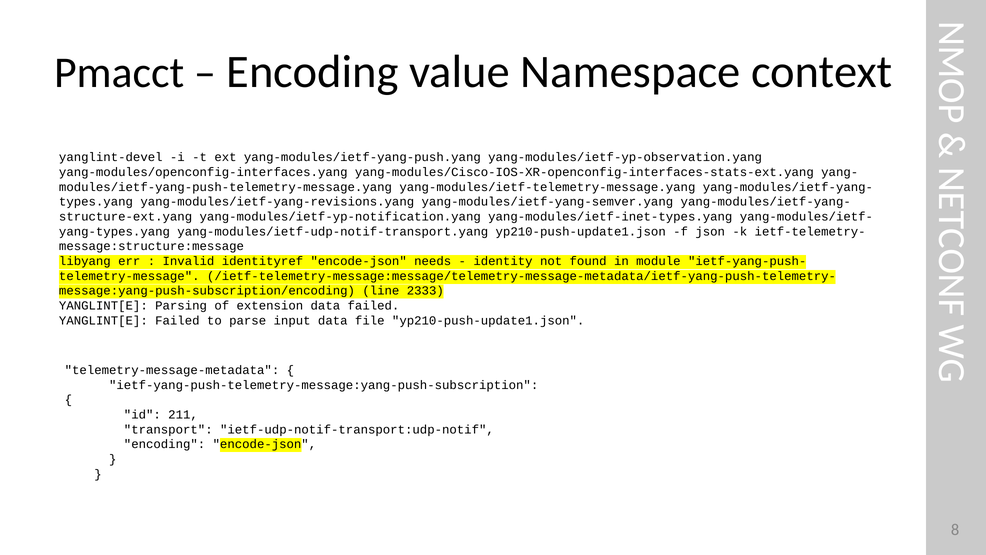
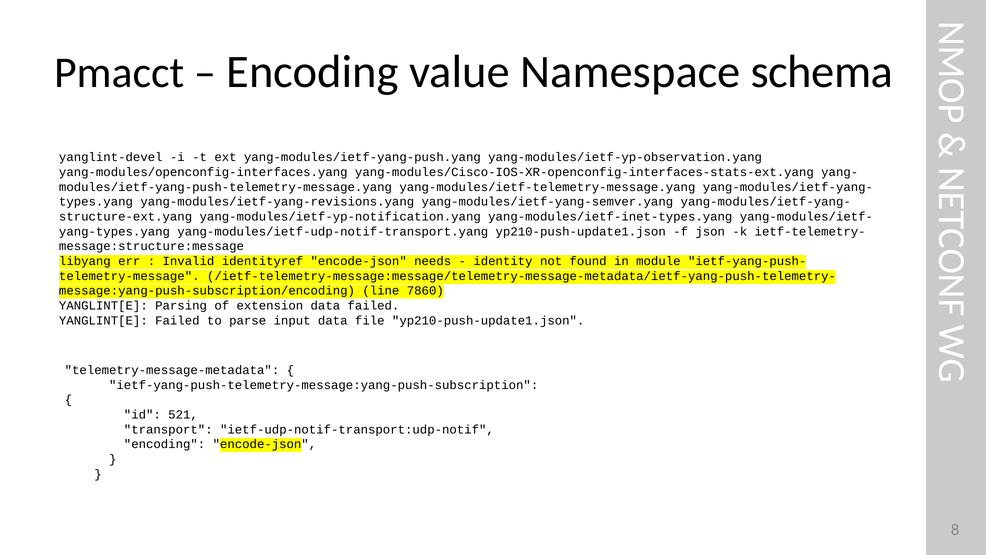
context: context -> schema (822, 72)
2333: 2333 -> 7860 (425, 291)
211: 211 -> 521 (183, 414)
